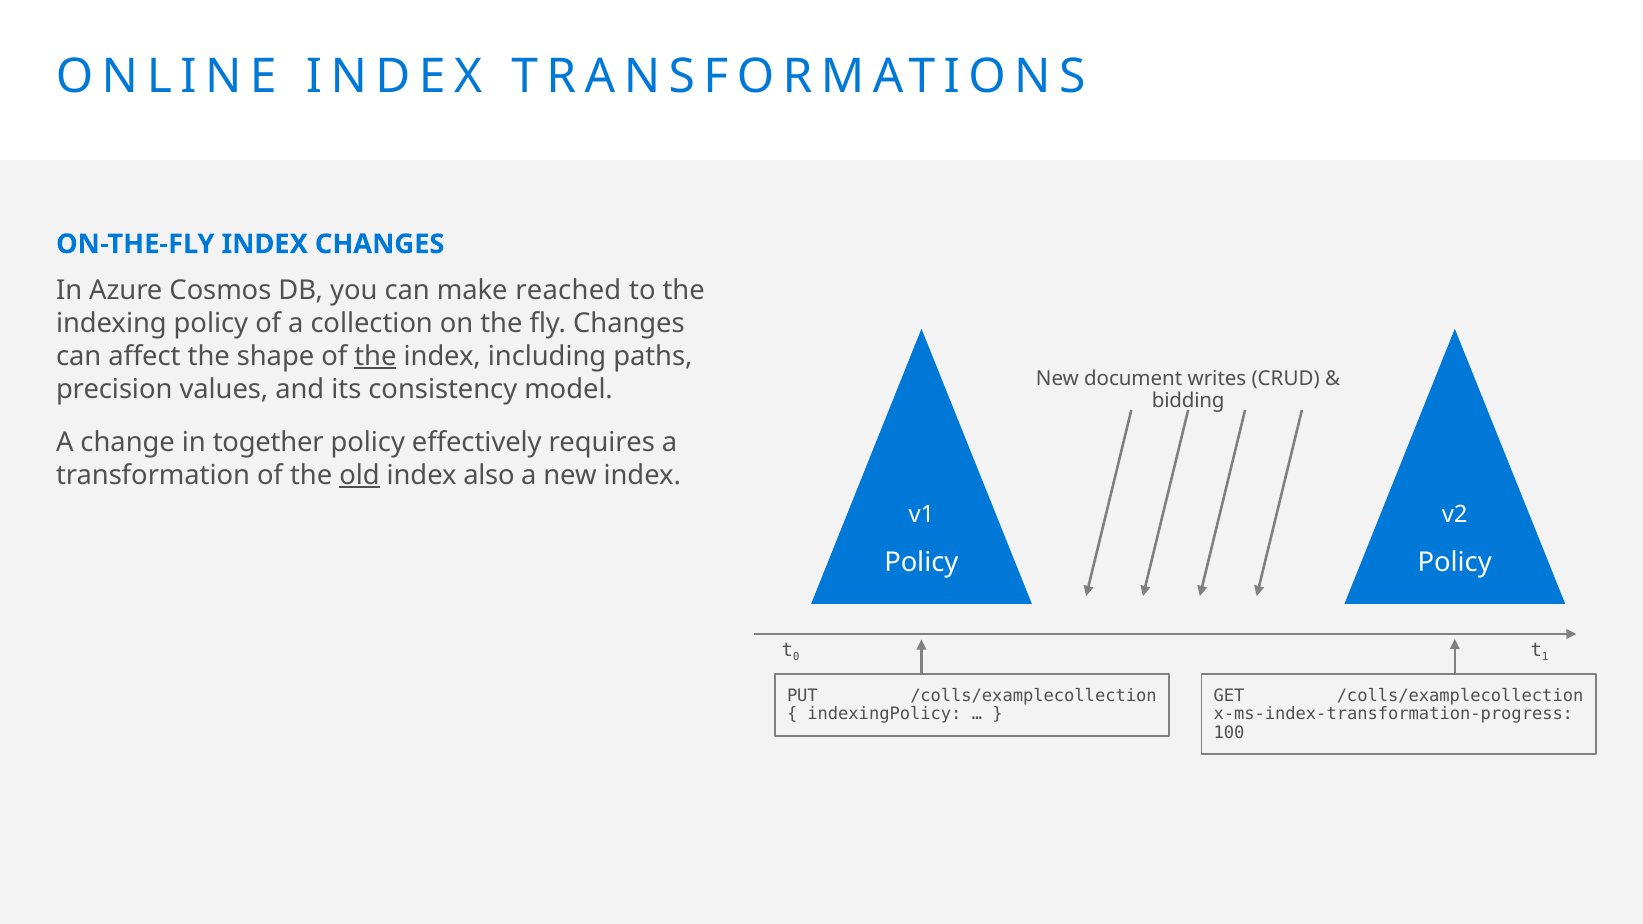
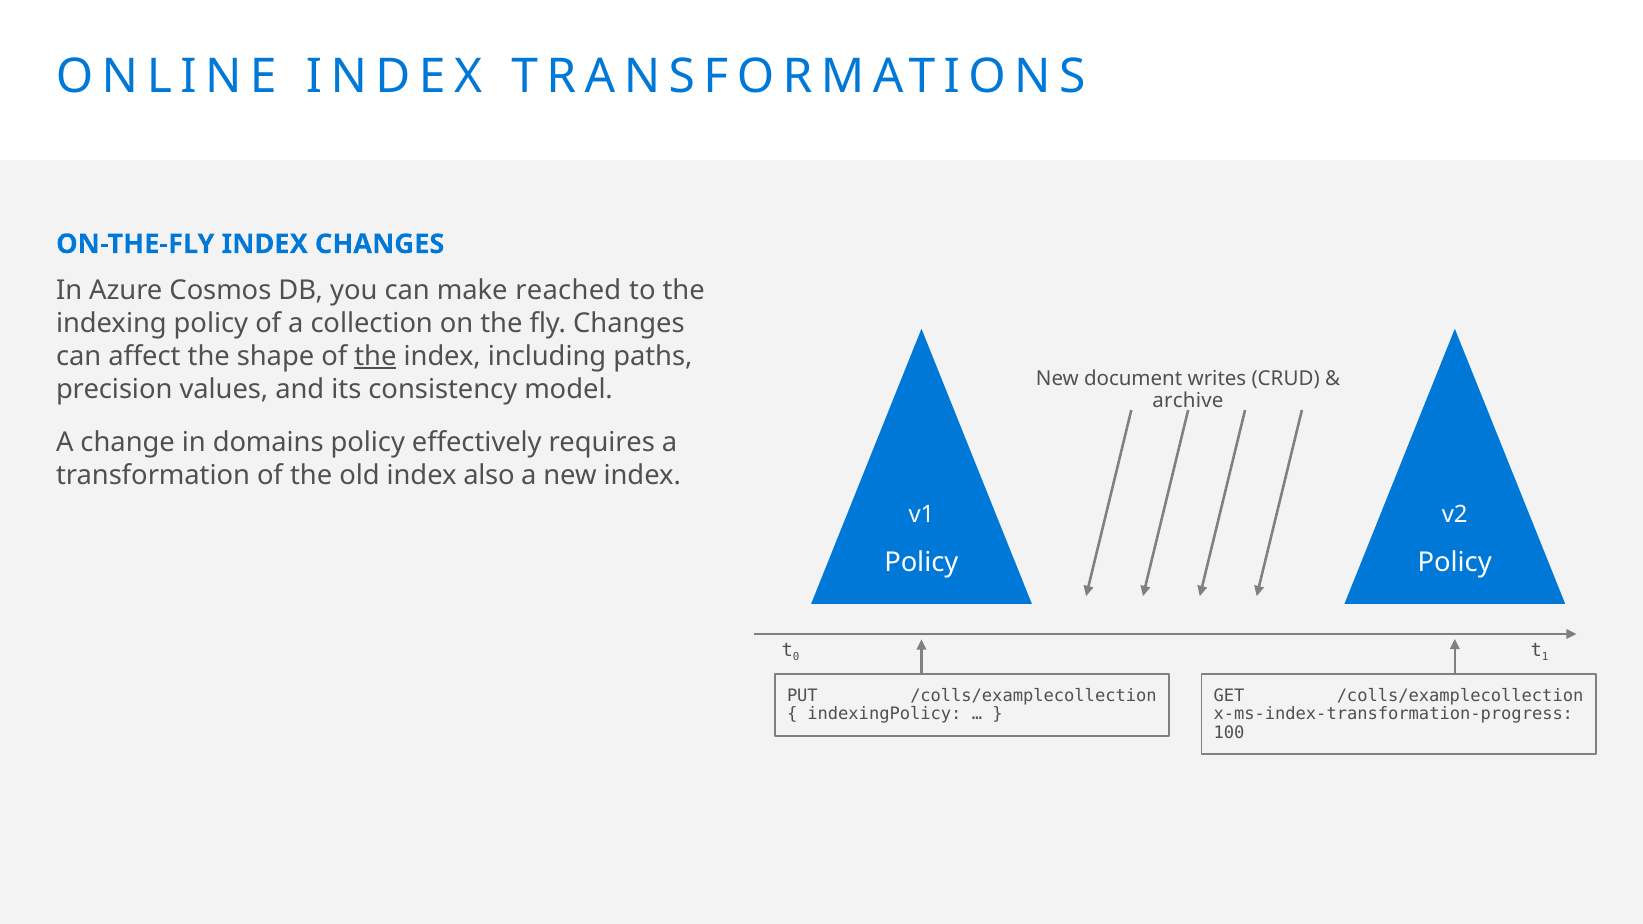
bidding: bidding -> archive (1188, 401)
together: together -> domains (268, 443)
old underline: present -> none (359, 475)
